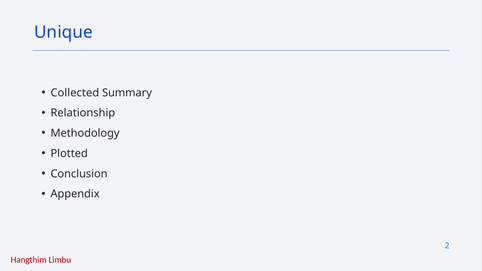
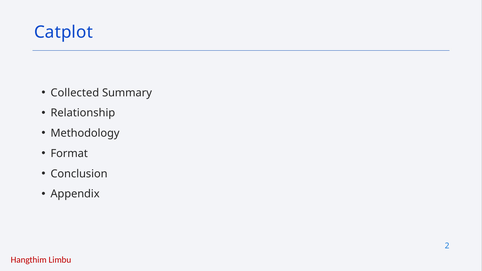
Unique: Unique -> Catplot (63, 32)
Plotted: Plotted -> Format (69, 154)
